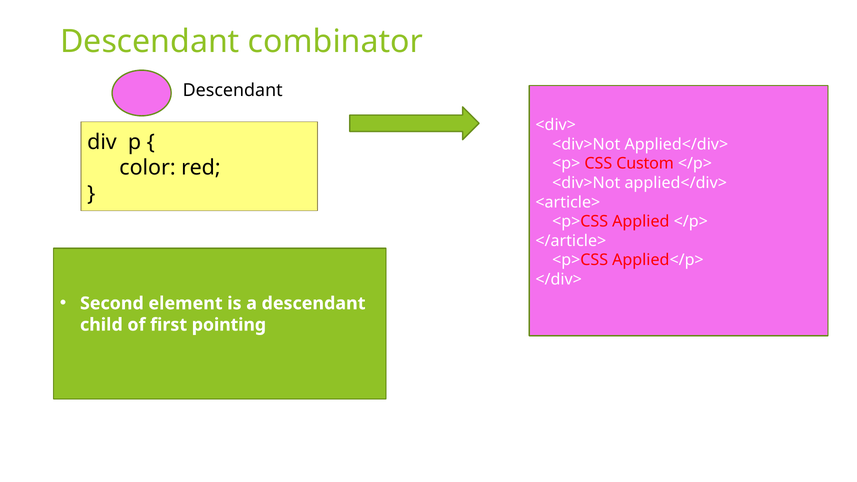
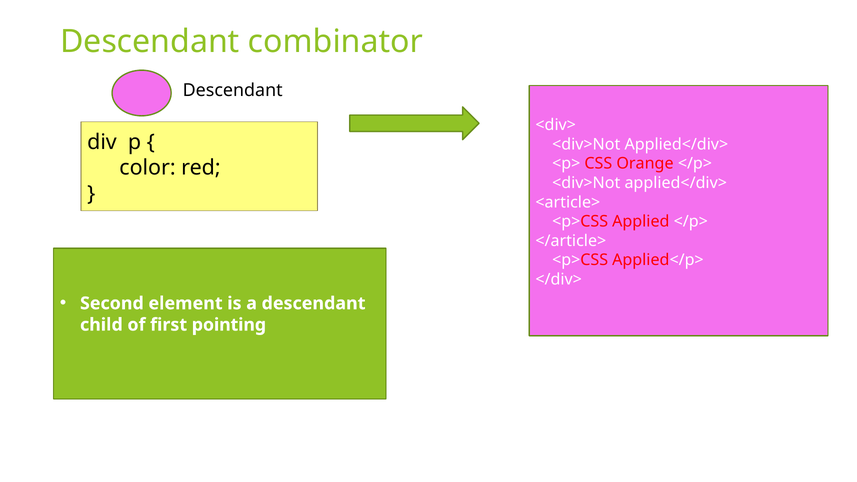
Custom: Custom -> Orange (645, 164)
